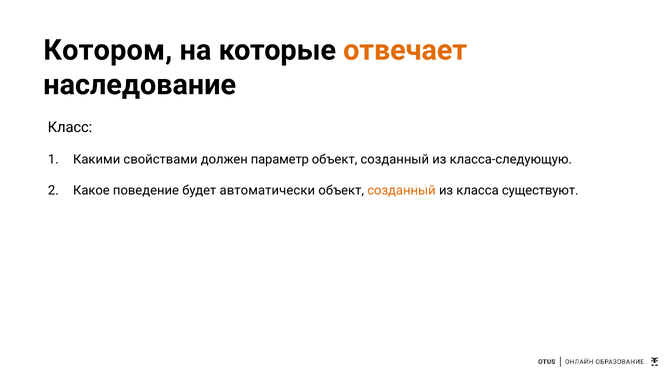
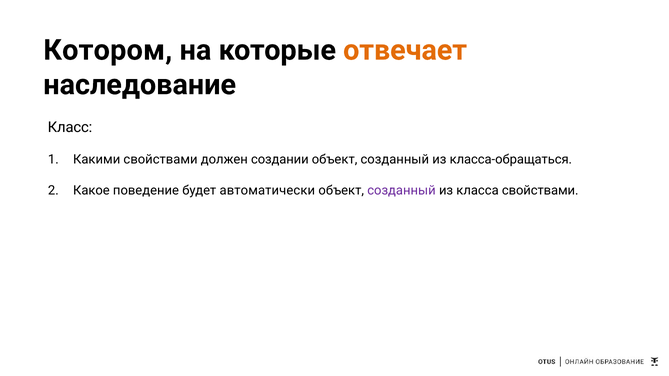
параметр: параметр -> создании (280, 160)
класса-следующую: класса-следующую -> класса-обращаться (511, 160)
созданный colour: orange -> purple (401, 191)
класса существуют: существуют -> свойствами (540, 191)
